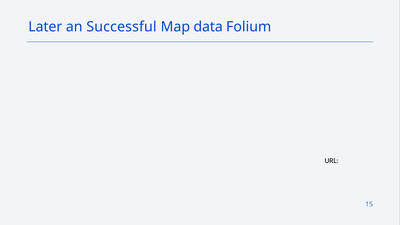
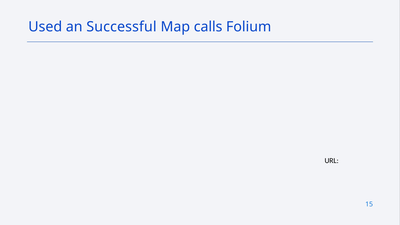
Later: Later -> Used (45, 27)
data: data -> calls (208, 27)
